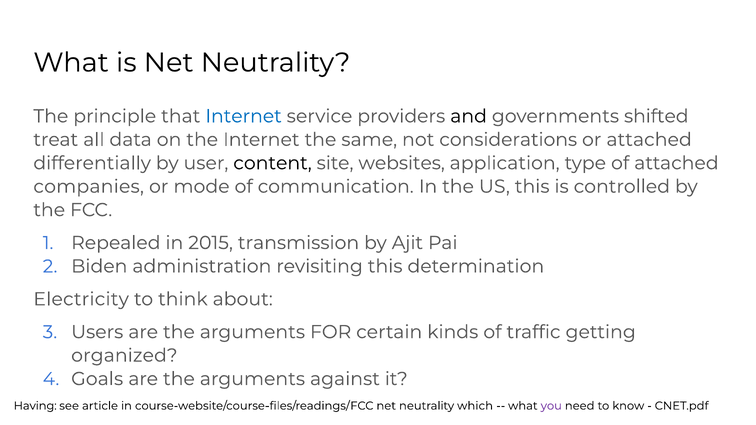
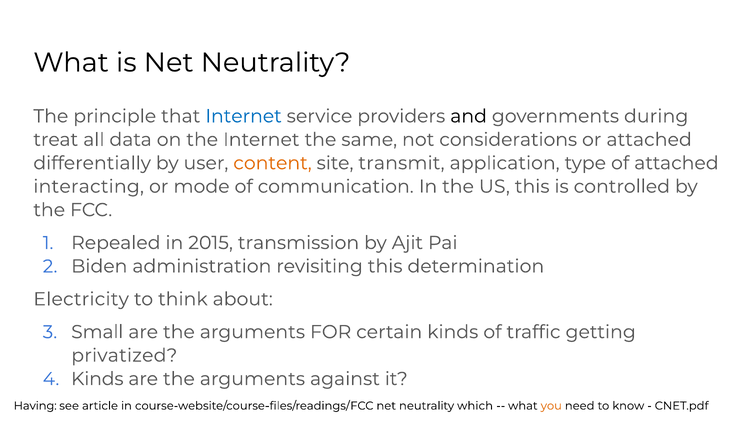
shifted: shifted -> during (656, 116)
content colour: black -> orange (273, 163)
websites: websites -> transmit (401, 163)
companies: companies -> interacting (89, 187)
Users: Users -> Small (97, 332)
organized: organized -> privatized (124, 356)
Goals: Goals -> Kinds (97, 379)
you colour: purple -> orange (551, 406)
